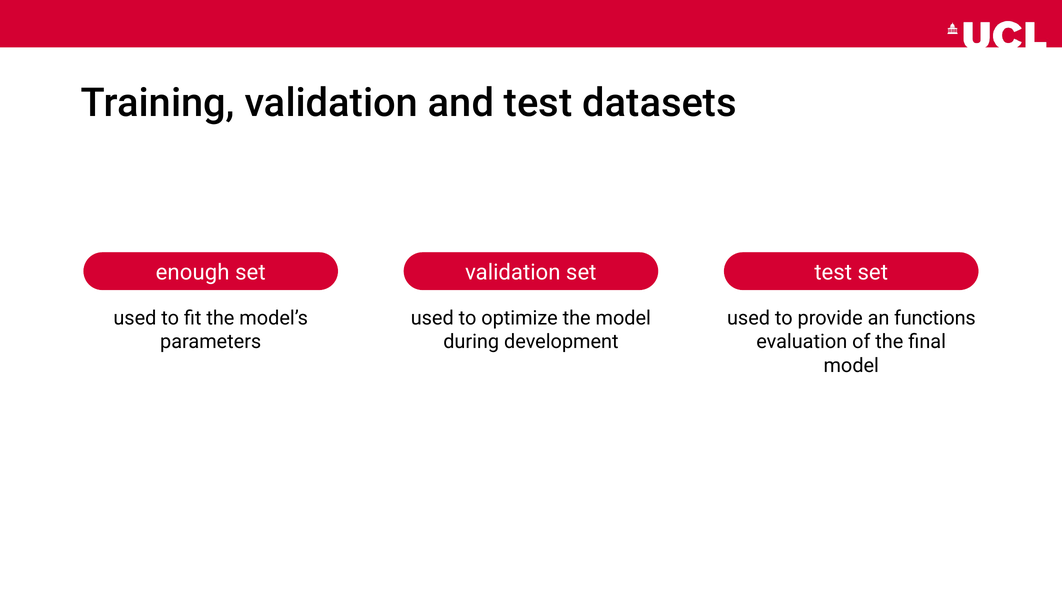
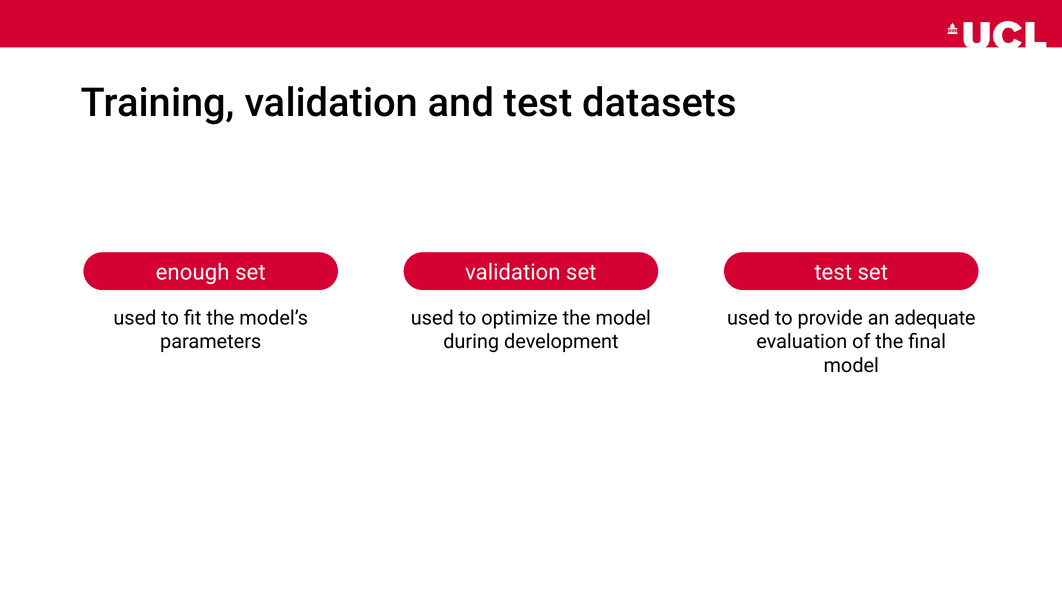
functions: functions -> adequate (935, 318)
